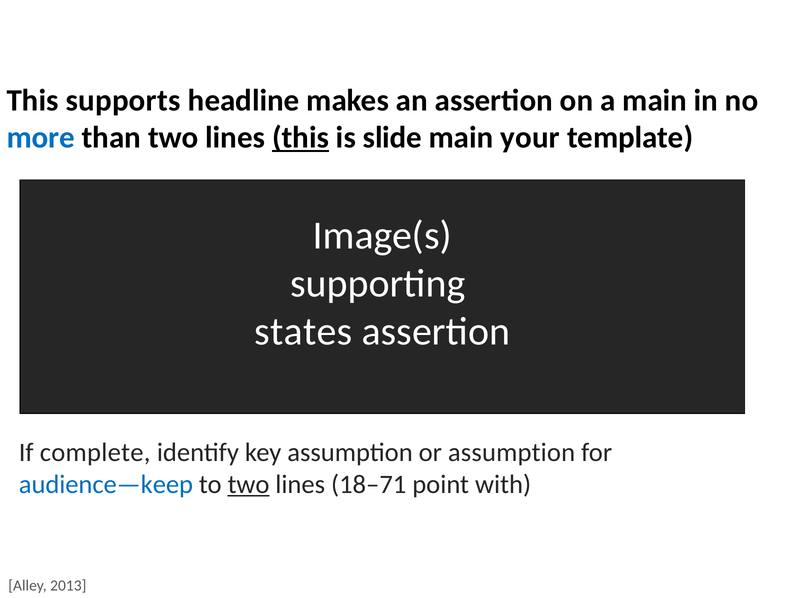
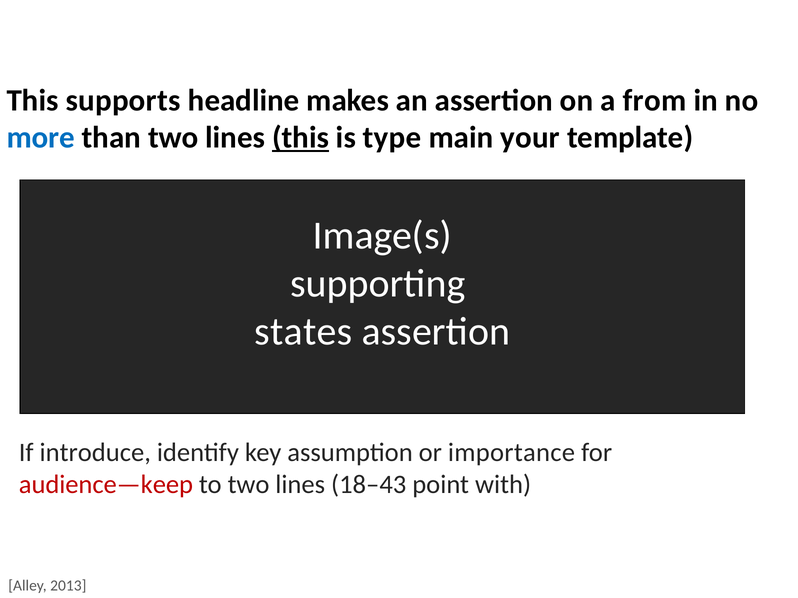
a main: main -> from (654, 101)
slide: slide -> type (392, 138)
complete: complete -> introduce (95, 453)
or assumption: assumption -> importance (511, 453)
audience—keep colour: blue -> red (106, 485)
two underline: present -> none (249, 485)
18–71: 18–71 -> 18–43 (369, 485)
